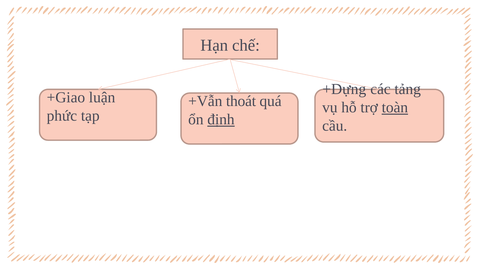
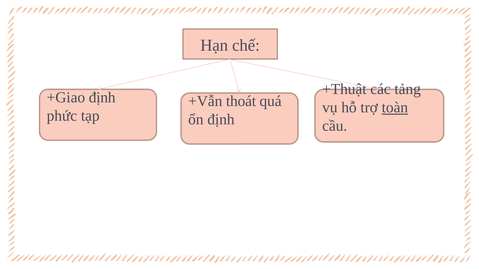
+Dựng: +Dựng -> +Thuật (344, 89)
+Giao luận: luận -> định (102, 98)
định underline: present -> none (221, 120)
